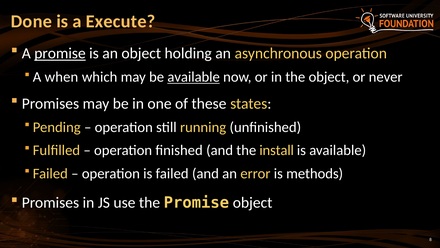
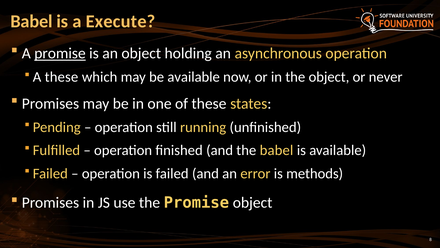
Done: Done -> Babel (32, 21)
A when: when -> these (61, 77)
available underline: present -> none (194, 77)
the install: install -> babel (277, 150)
